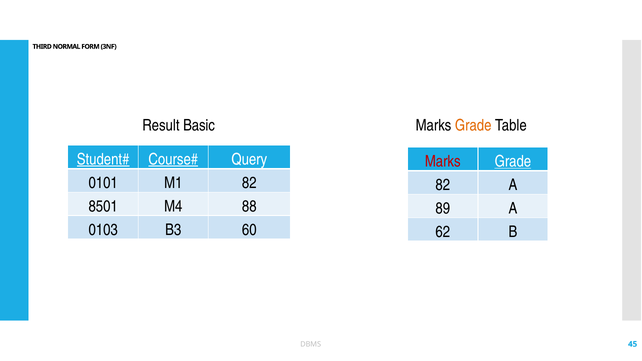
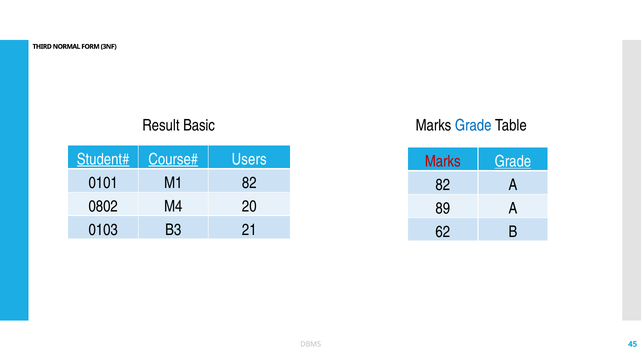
Grade colour: orange -> blue (473, 125)
Query: Query -> Users (249, 160)
8501: 8501 -> 0802 (103, 206)
88: 88 -> 20 (249, 206)
60: 60 -> 21 (249, 230)
